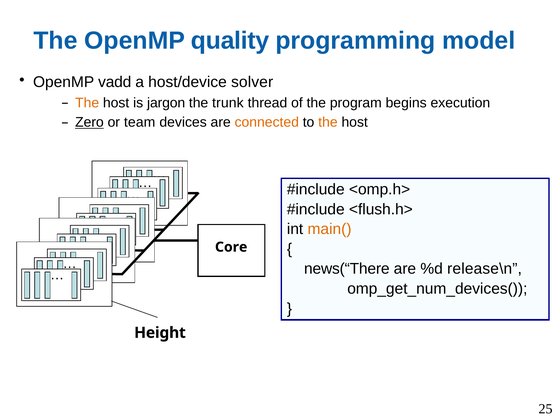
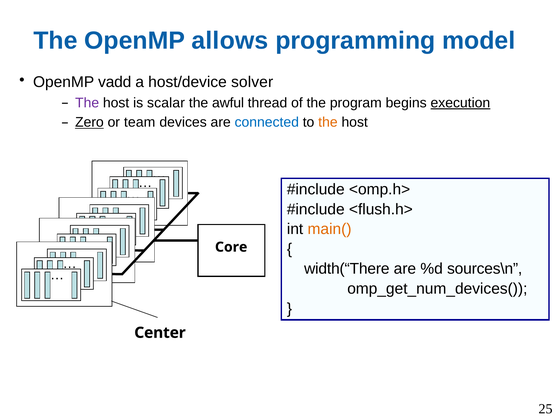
quality: quality -> allows (230, 41)
The colour: orange -> purple (87, 103)
jargon: jargon -> scalar (166, 103)
trunk: trunk -> awful (228, 103)
execution underline: none -> present (460, 103)
connected colour: orange -> blue (267, 122)
news(“There: news(“There -> width(“There (347, 269)
release\n: release\n -> sources\n (485, 269)
Height: Height -> Center (160, 332)
